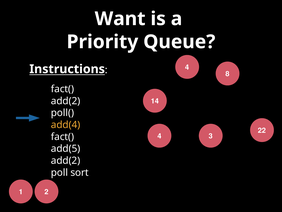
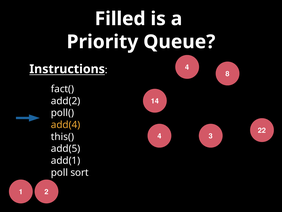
Want: Want -> Filled (120, 19)
fact(: fact( -> this( (62, 136)
add(2: add(2 -> add(1 (66, 160)
